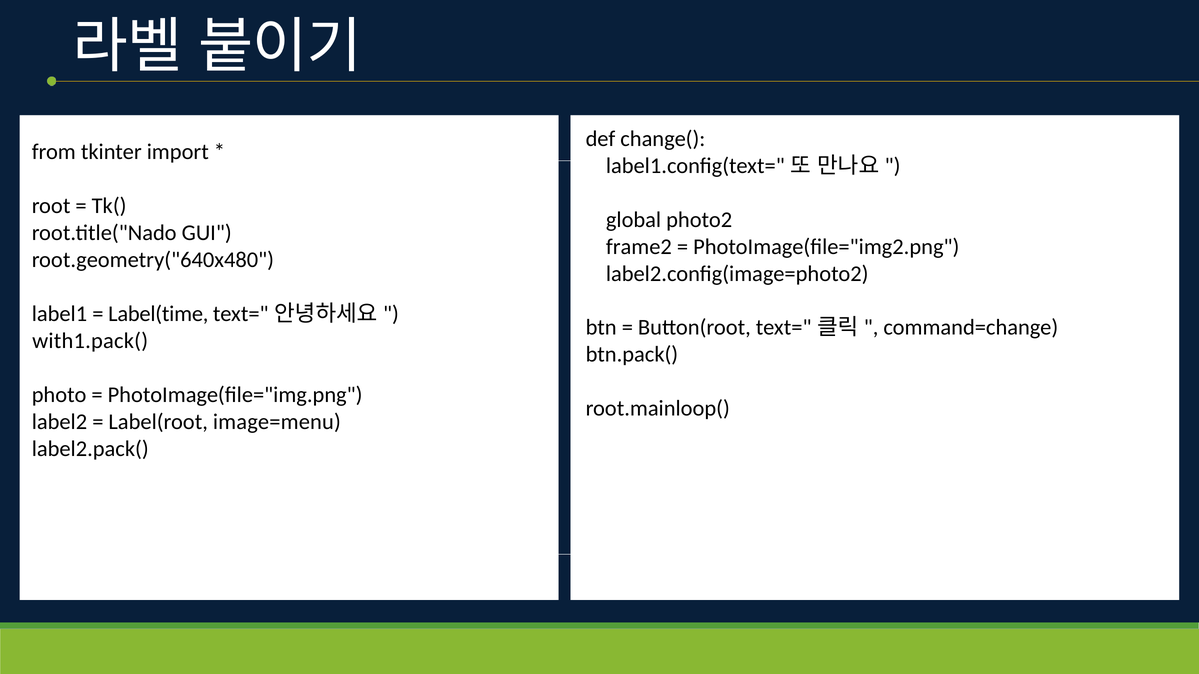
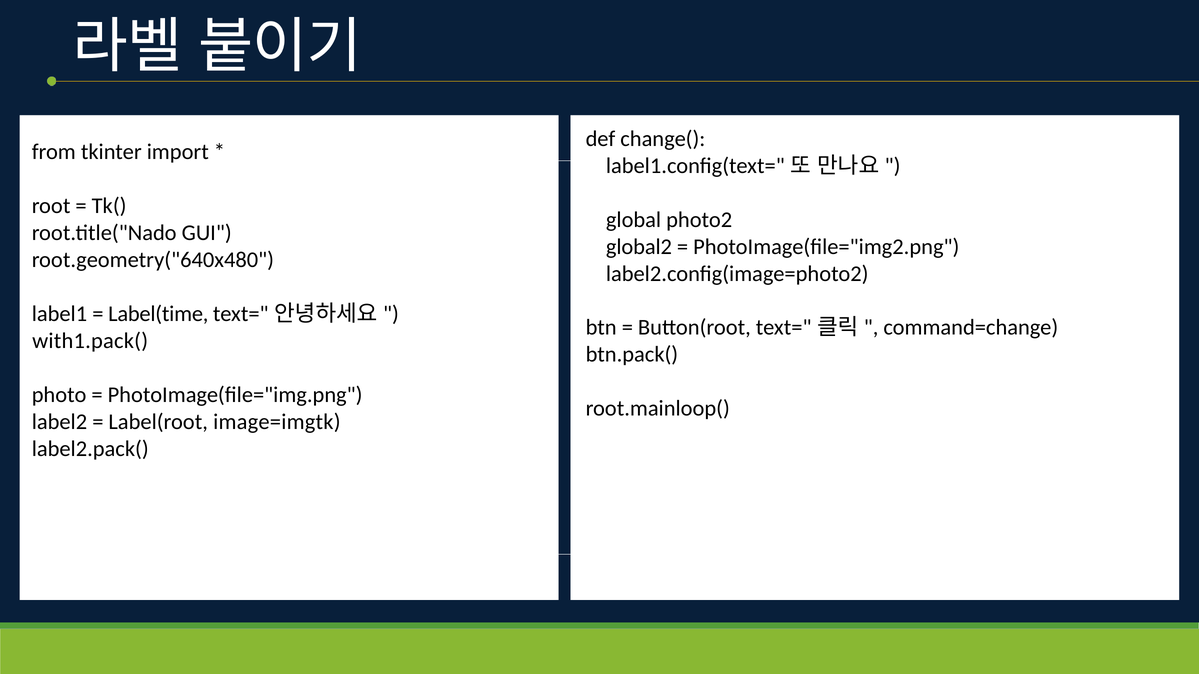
frame2: frame2 -> global2 (639, 247)
image=menu: image=menu -> image=imgtk (277, 422)
